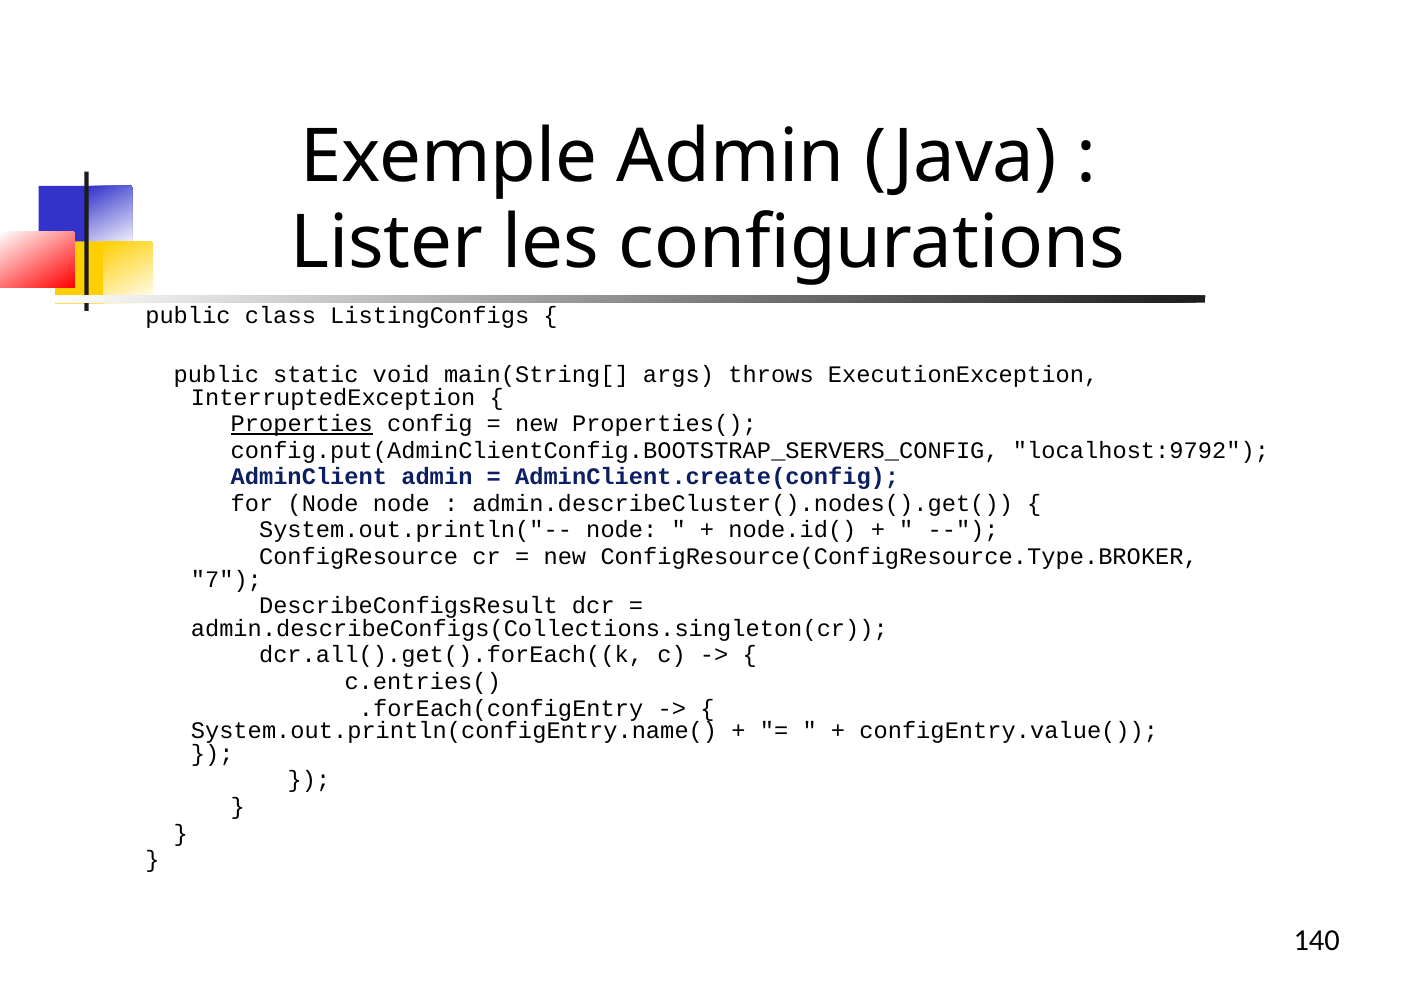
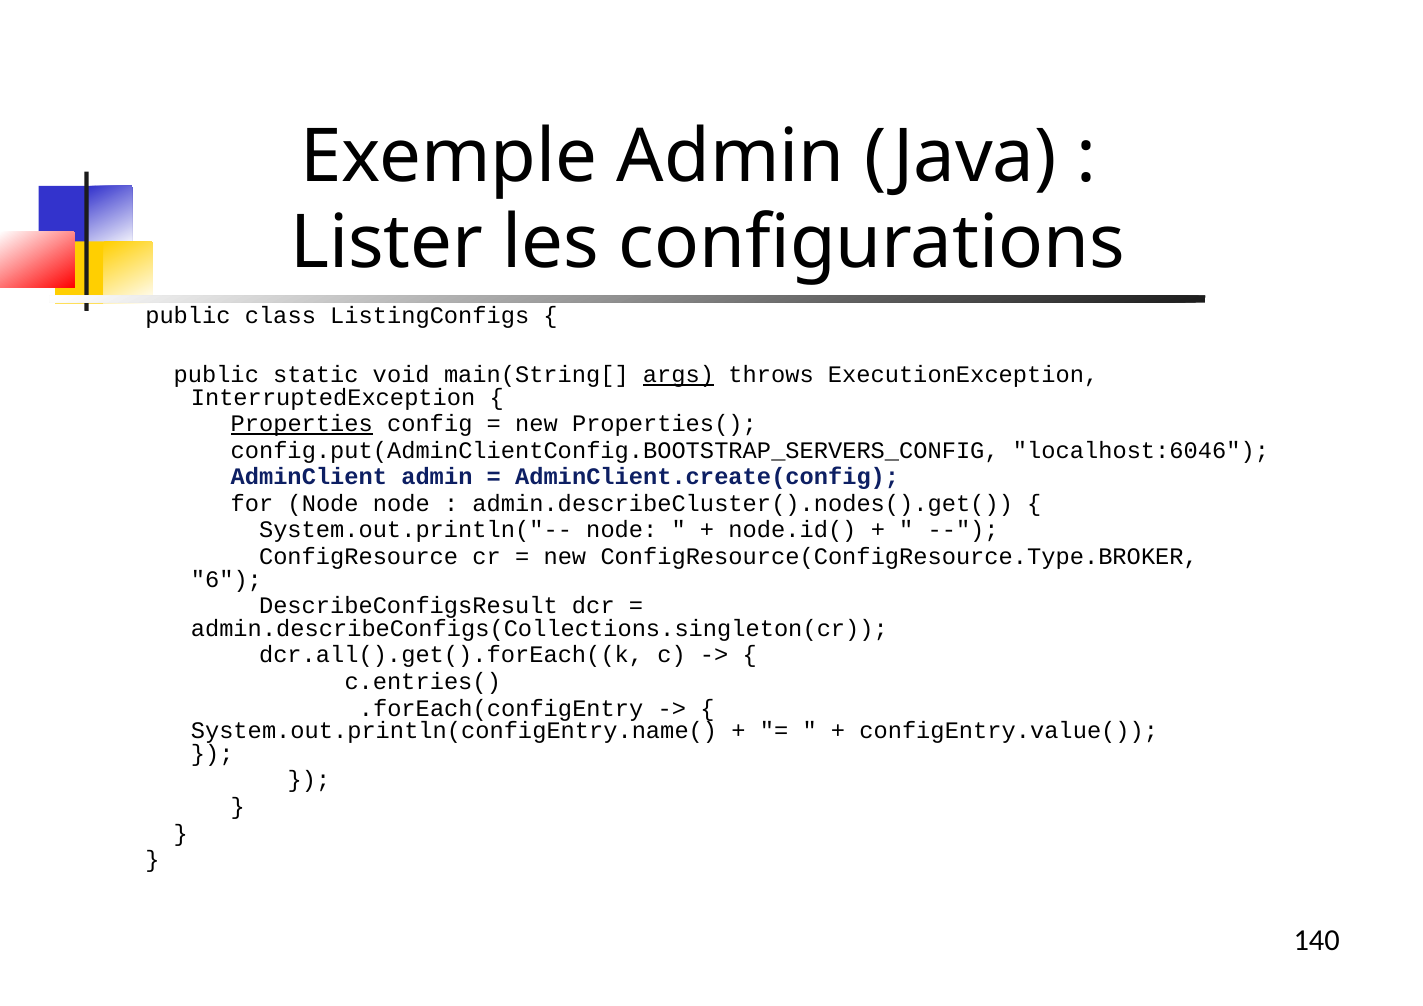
args underline: none -> present (679, 375)
localhost:9792: localhost:9792 -> localhost:6046 (1141, 451)
7: 7 -> 6 (226, 579)
